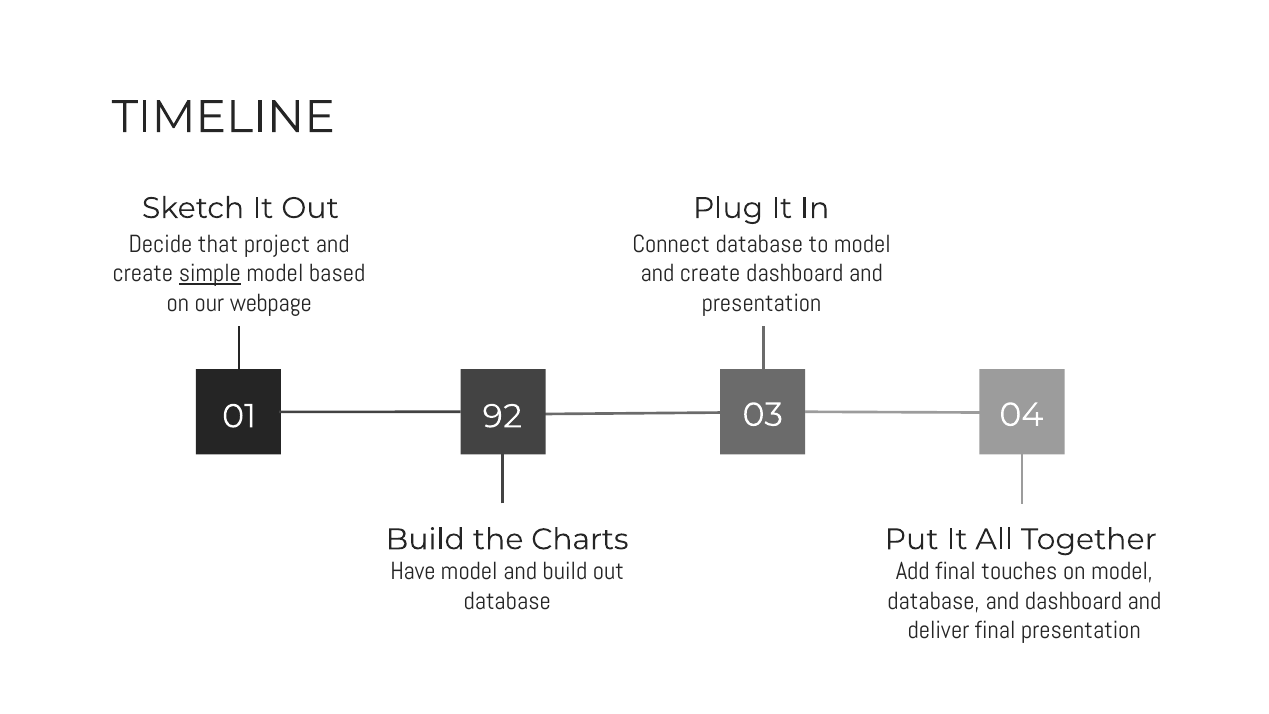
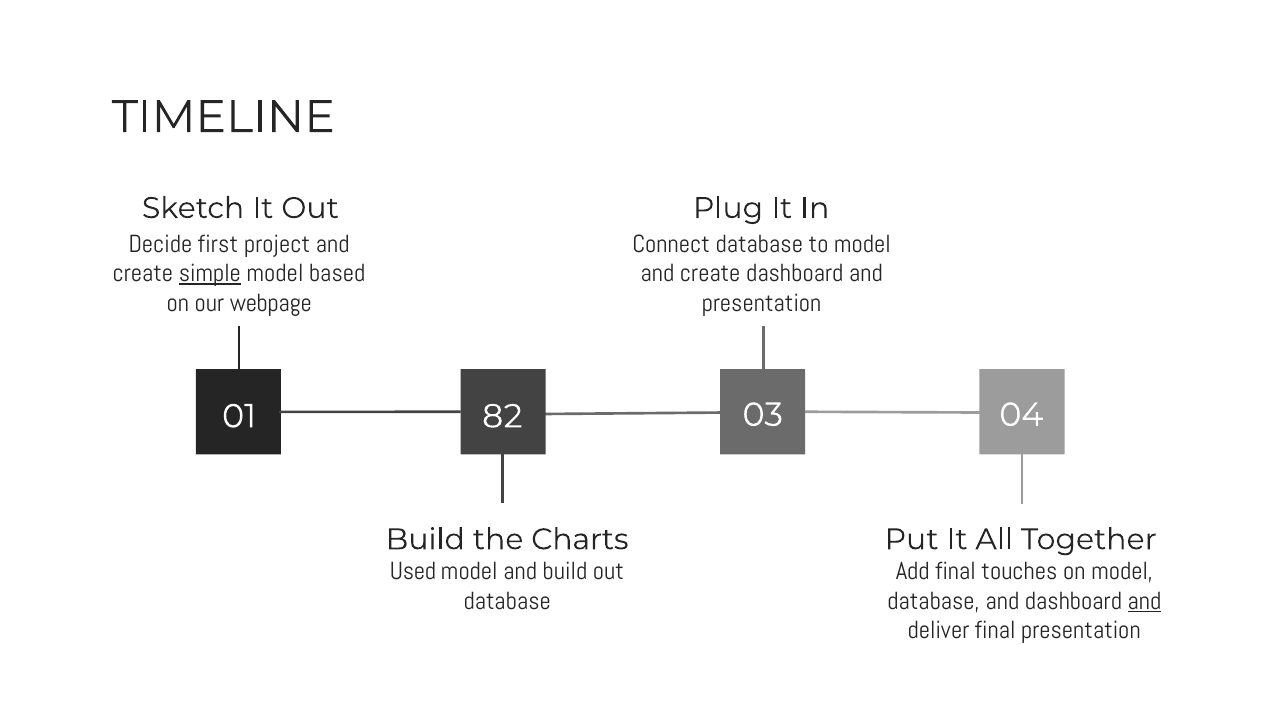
that: that -> first (218, 244)
92: 92 -> 82 (502, 416)
Have: Have -> Used (413, 571)
and underline: none -> present (1145, 601)
